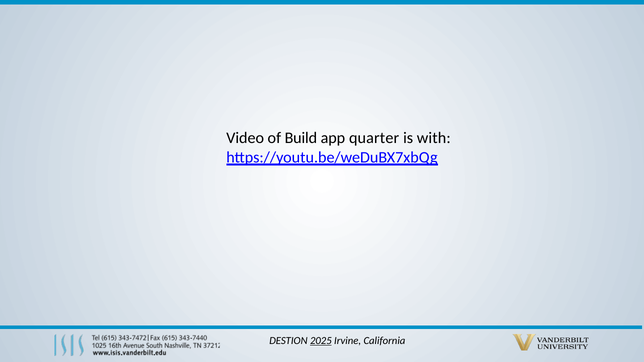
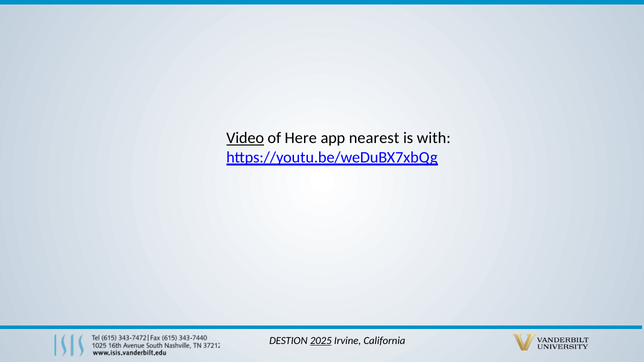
Video underline: none -> present (245, 138)
Build: Build -> Here (301, 138)
quarter: quarter -> nearest (374, 138)
